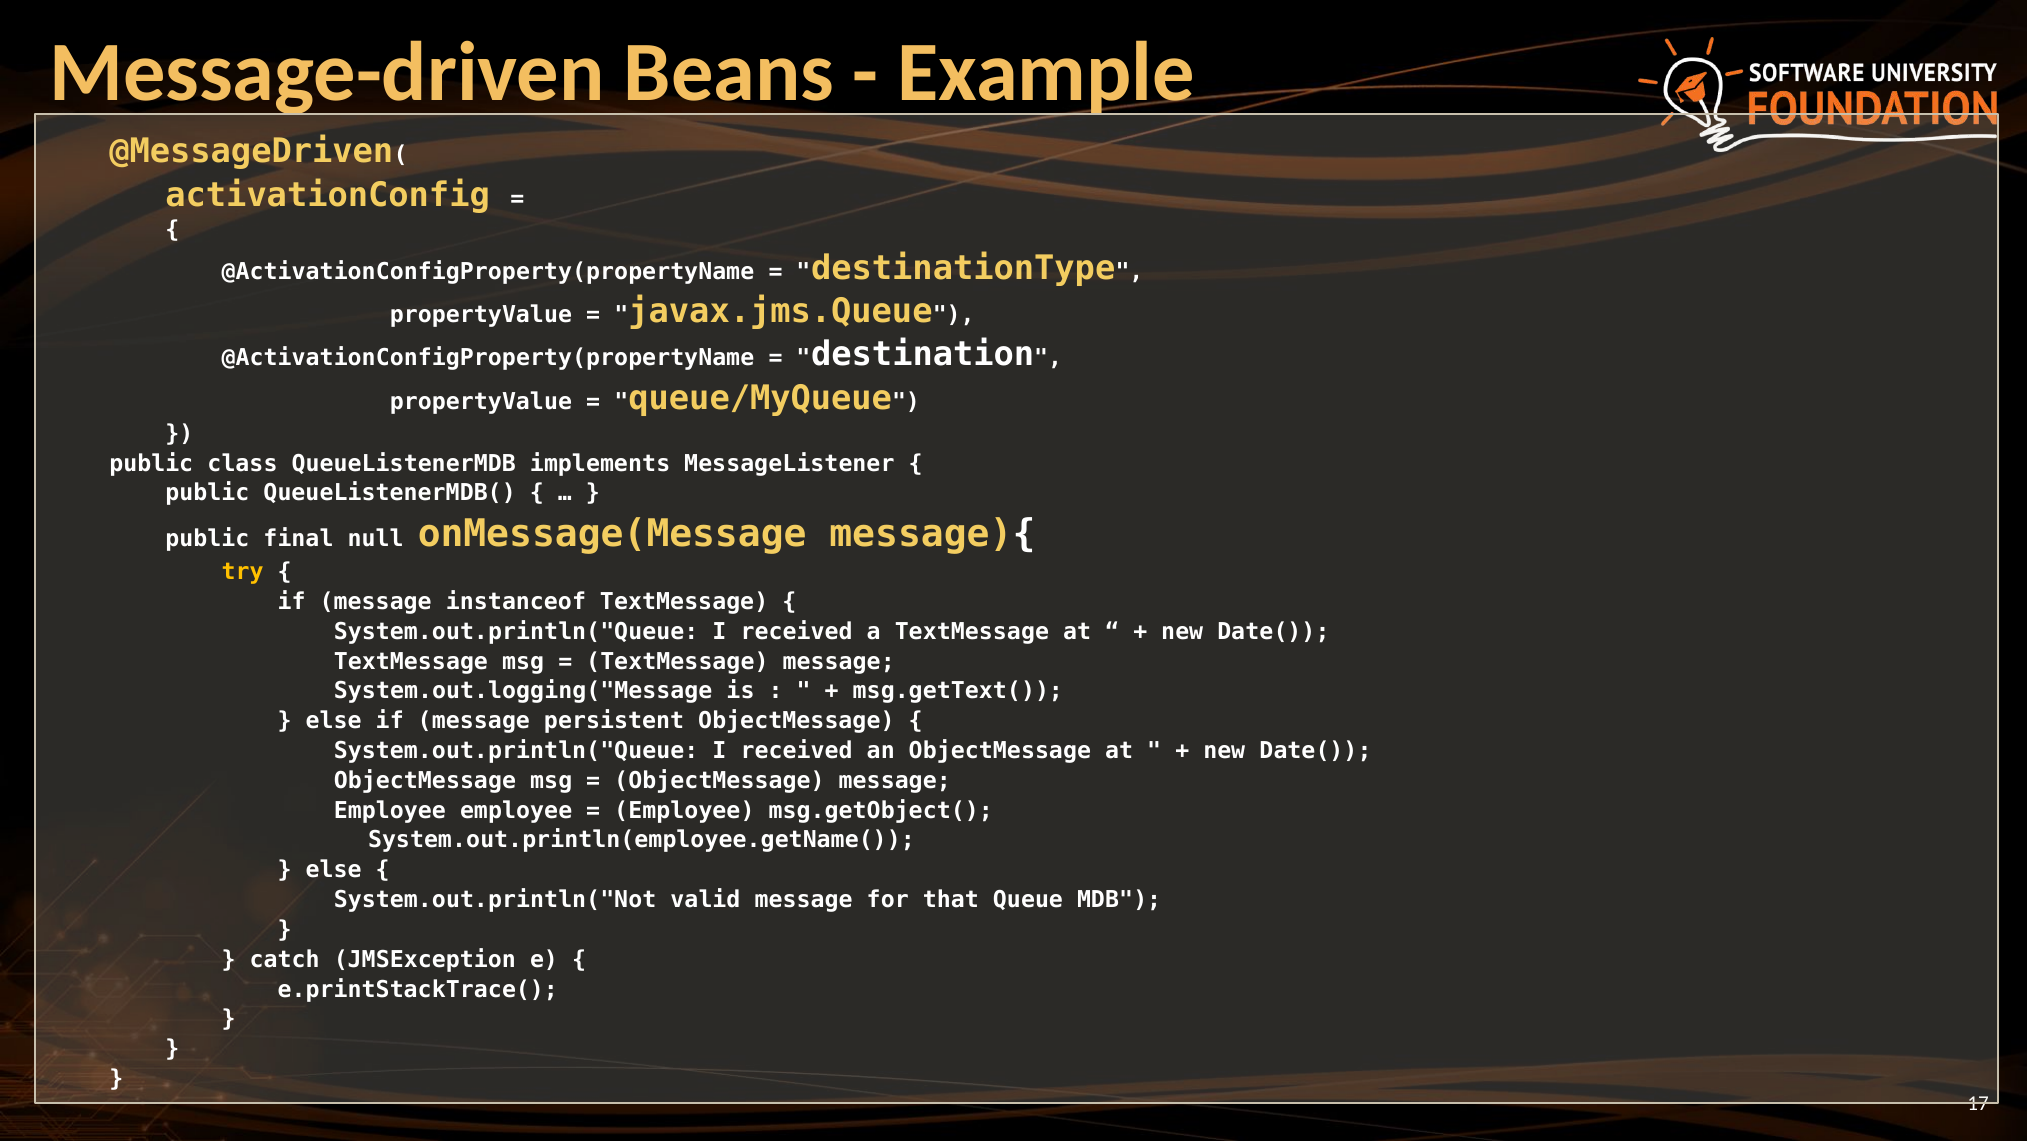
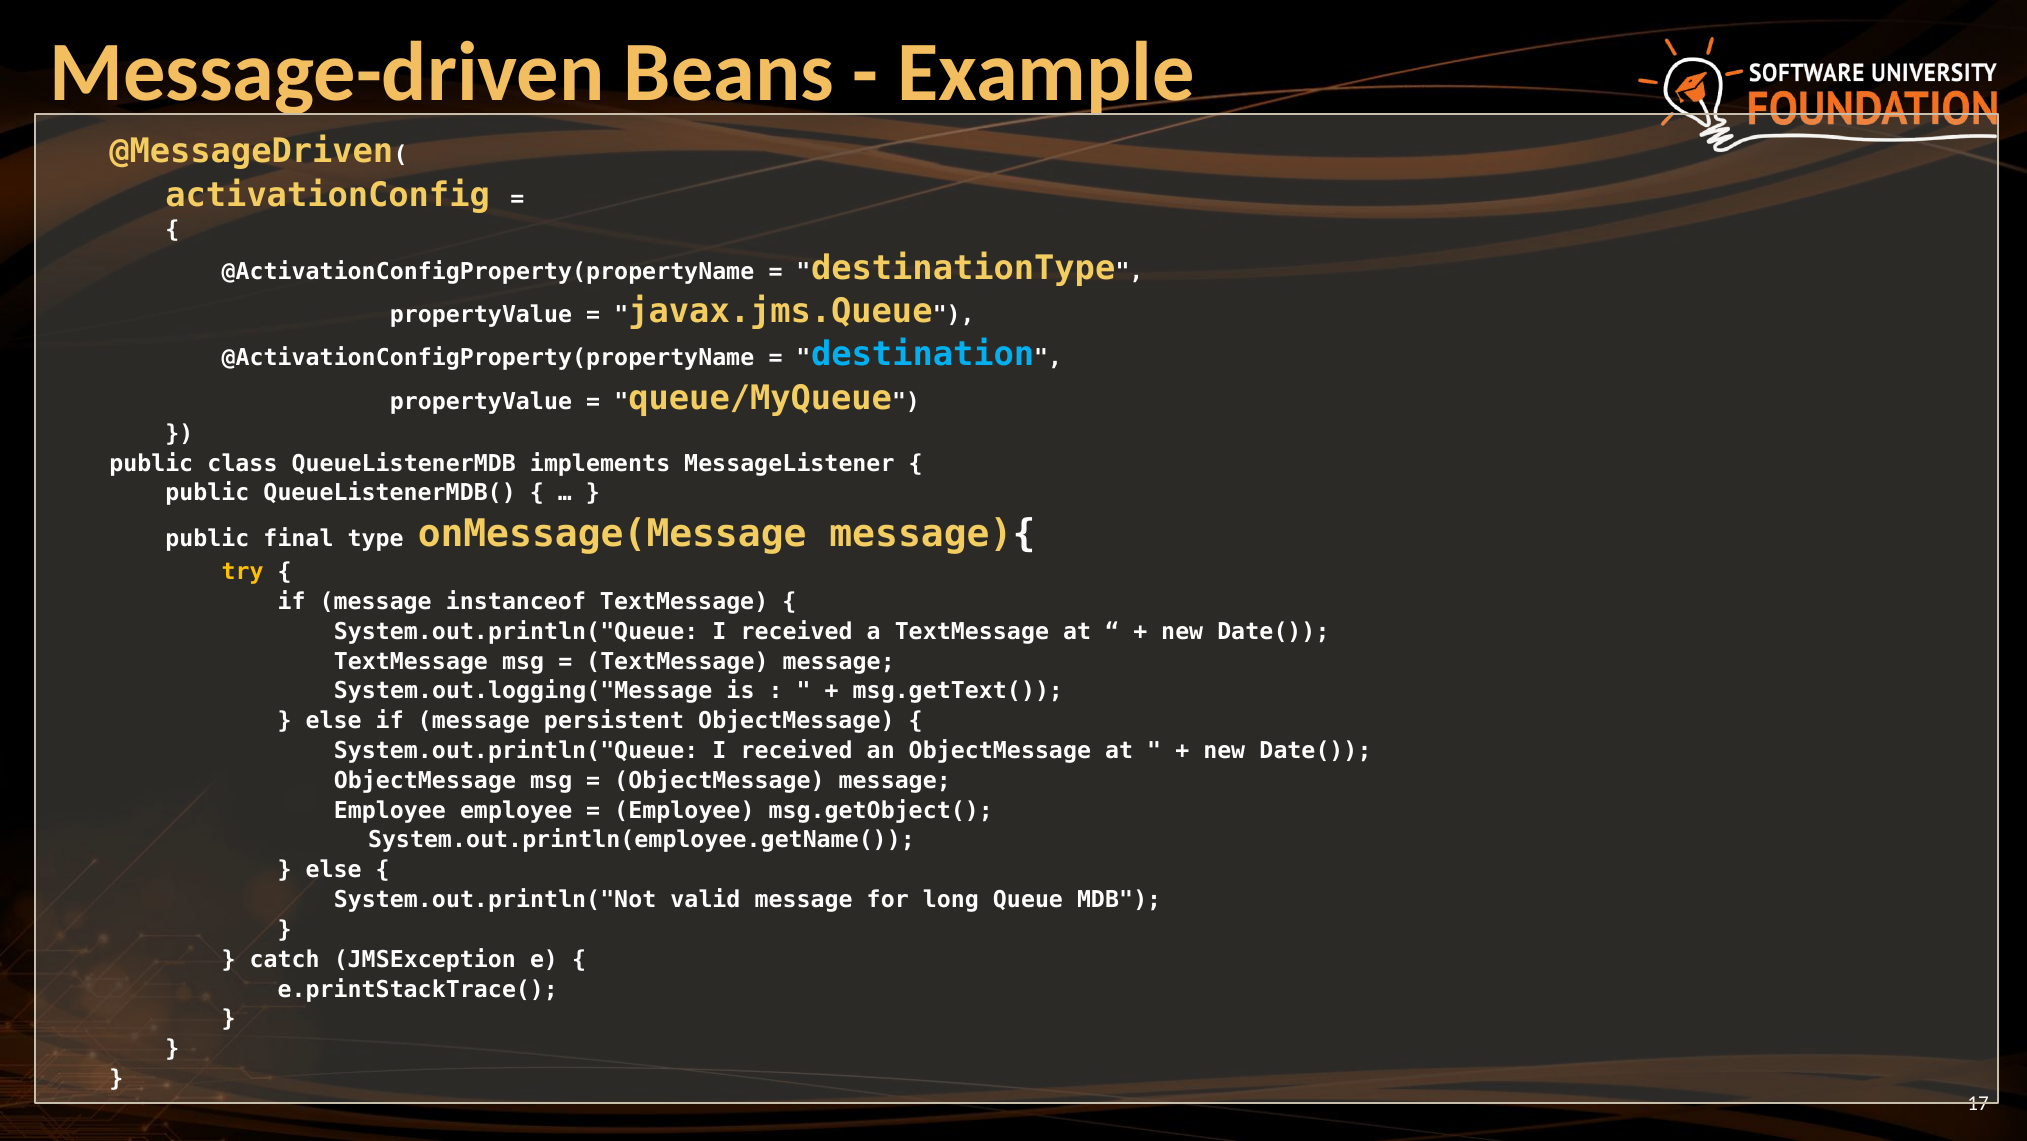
destination colour: white -> light blue (923, 355)
null: null -> type (376, 539)
that: that -> long (951, 900)
